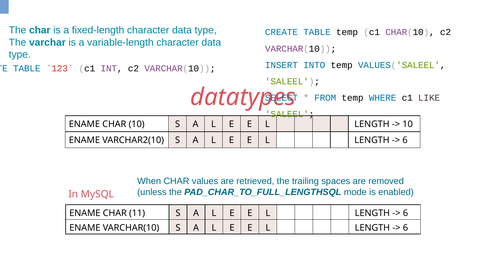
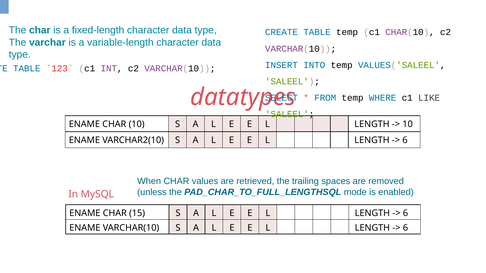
11: 11 -> 15 (137, 213)
